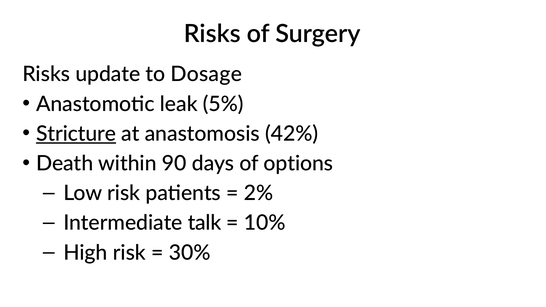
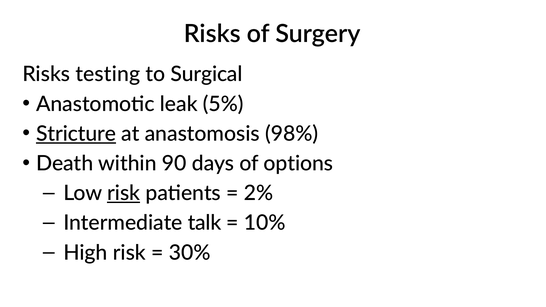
update: update -> testing (108, 74)
Dosage: Dosage -> Surgical (207, 74)
42%: 42% -> 98% (292, 134)
risk underline: none -> present (124, 193)
